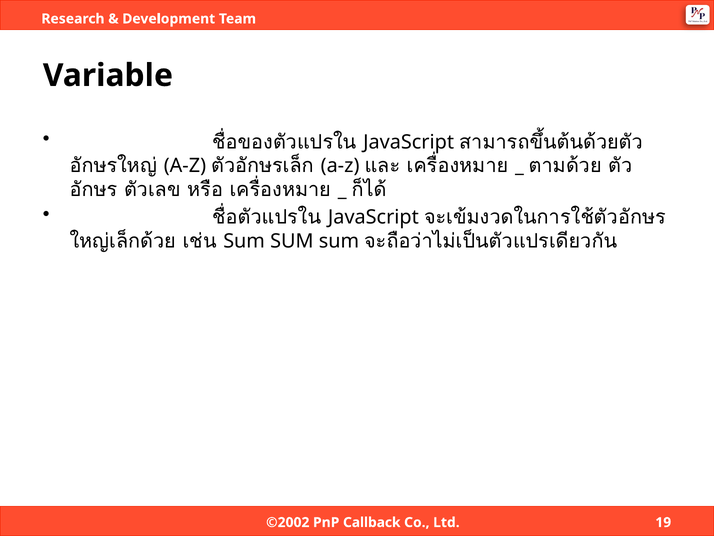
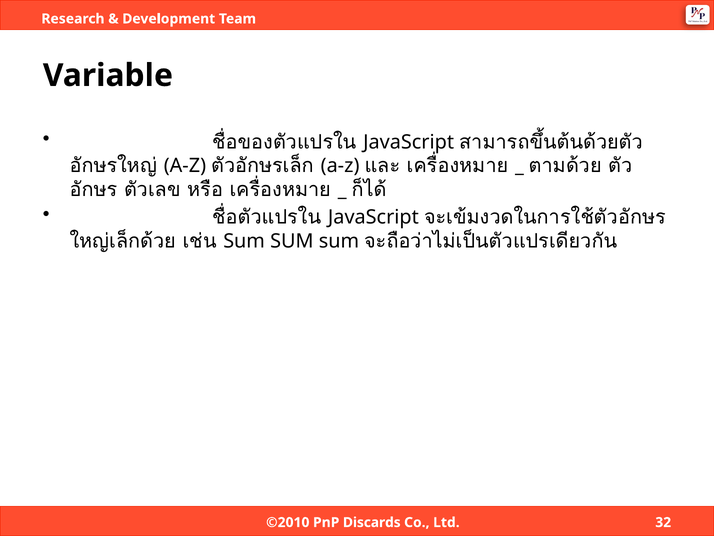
©2002: ©2002 -> ©2010 (288, 522)
Callback: Callback -> Discards (372, 522)
19: 19 -> 32 (663, 522)
